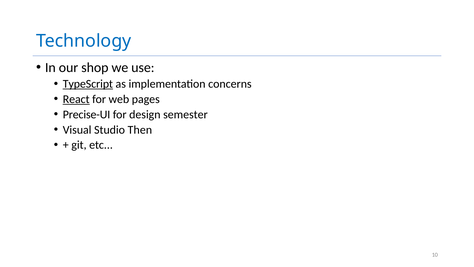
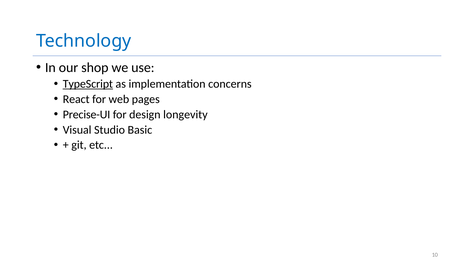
React underline: present -> none (76, 99)
semester: semester -> longevity (185, 114)
Then: Then -> Basic (140, 130)
